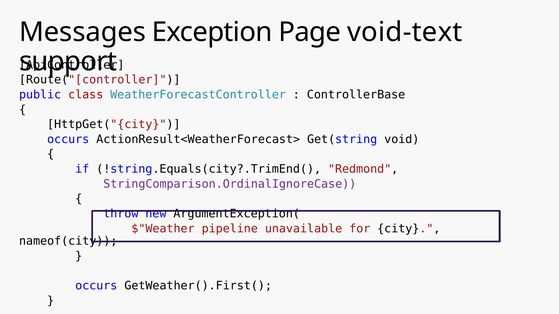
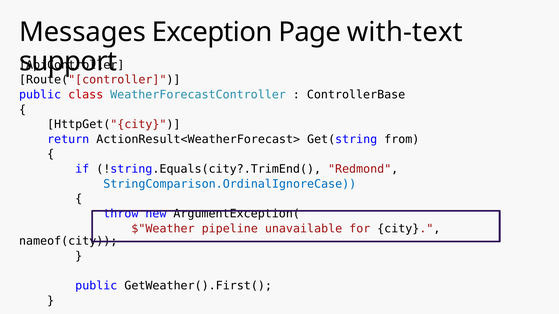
void-text: void-text -> with-text (405, 32)
occurs: occurs -> return (68, 139)
void: void -> from (402, 139)
StringComparison.OrdinalIgnoreCase colour: purple -> blue (230, 184)
occurs: occurs -> public (96, 286)
